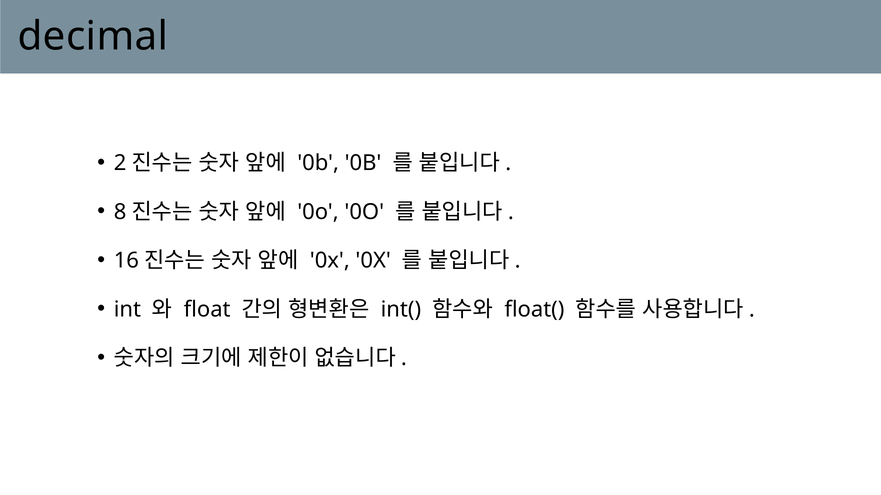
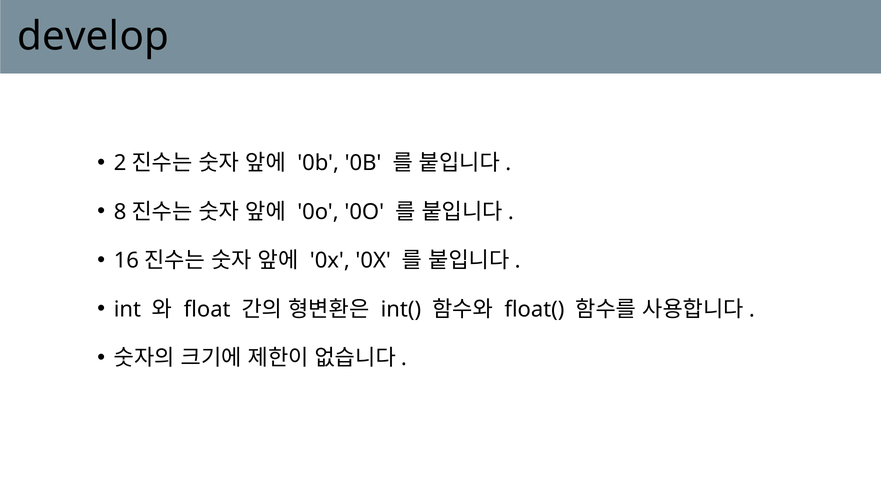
decimal: decimal -> develop (93, 36)
